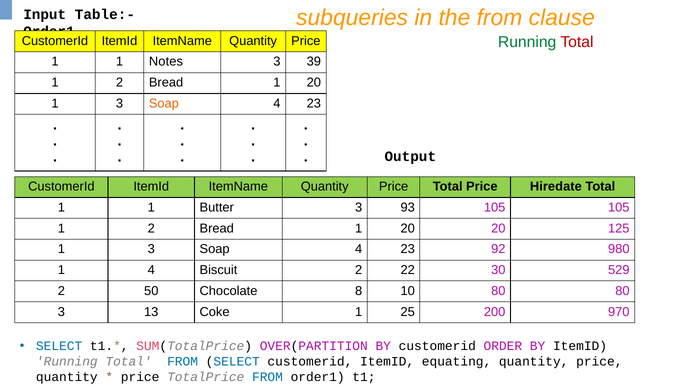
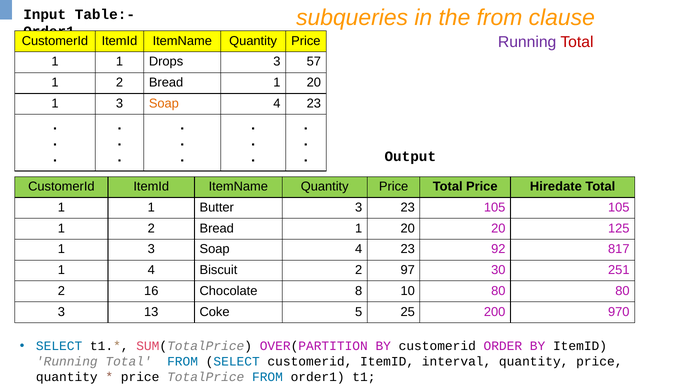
Running colour: green -> purple (527, 42)
Notes: Notes -> Drops (166, 62)
39: 39 -> 57 (314, 62)
3 93: 93 -> 23 (408, 207)
980: 980 -> 817 (619, 249)
22: 22 -> 97 (408, 270)
529: 529 -> 251 (619, 270)
50: 50 -> 16 (151, 291)
Coke 1: 1 -> 5 (359, 312)
equating: equating -> interval (457, 361)
